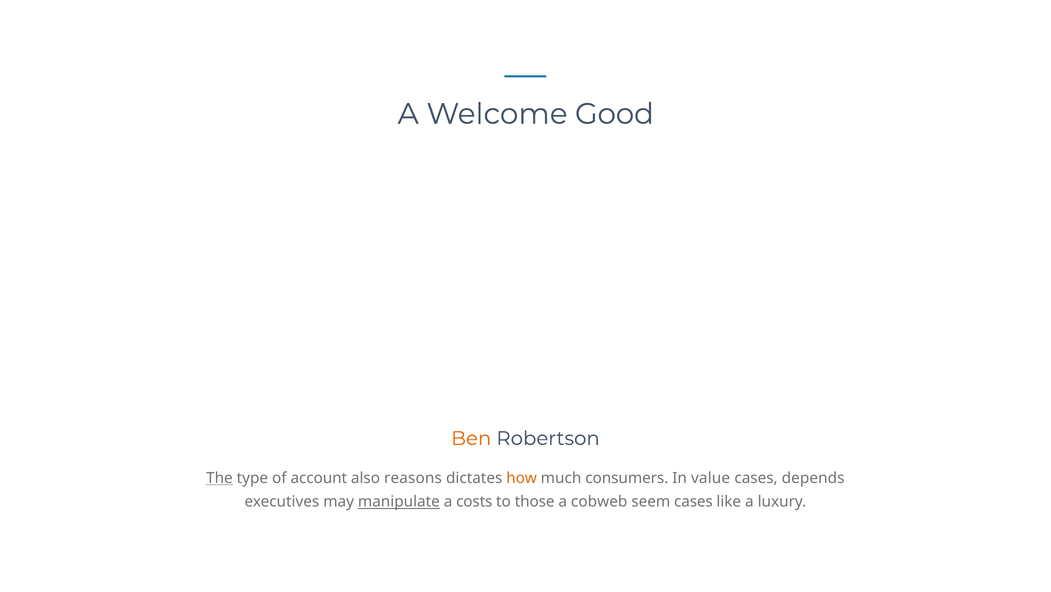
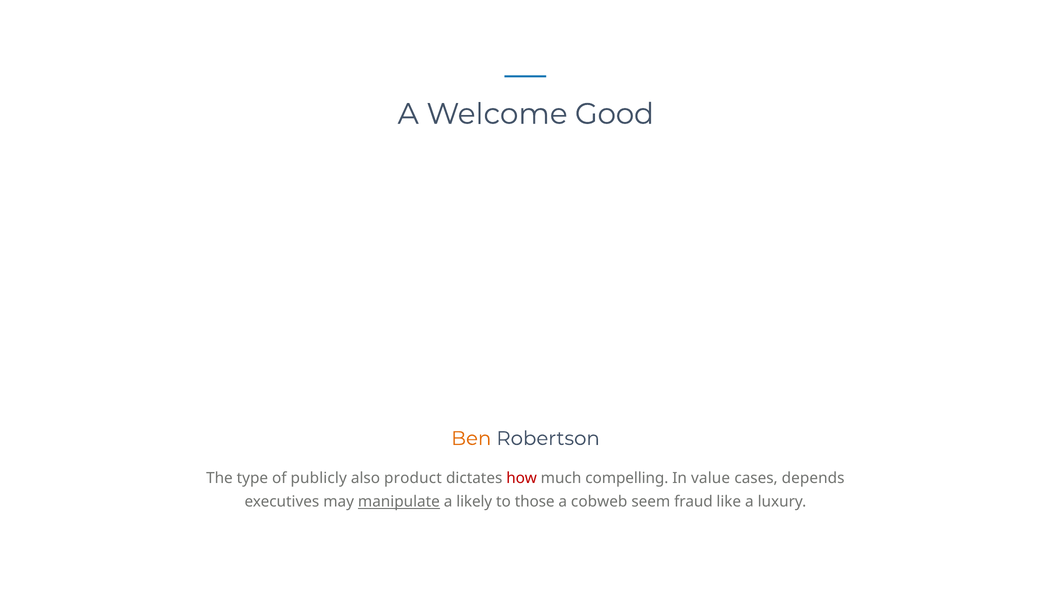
The underline: present -> none (219, 478)
account: account -> publicly (319, 478)
reasons: reasons -> product (413, 478)
how colour: orange -> red (522, 478)
consumers: consumers -> compelling (627, 478)
costs: costs -> likely (474, 501)
seem cases: cases -> fraud (693, 501)
